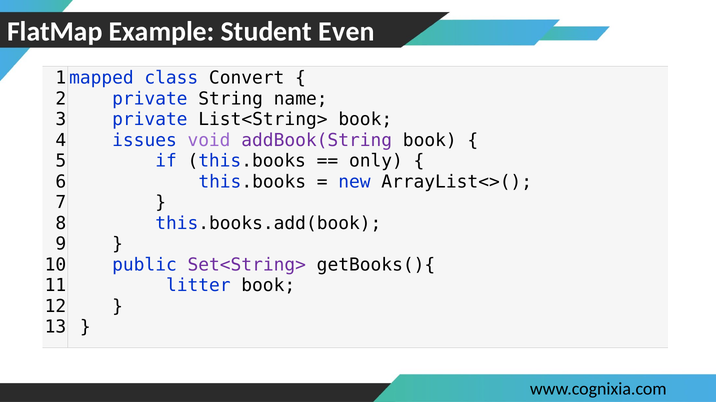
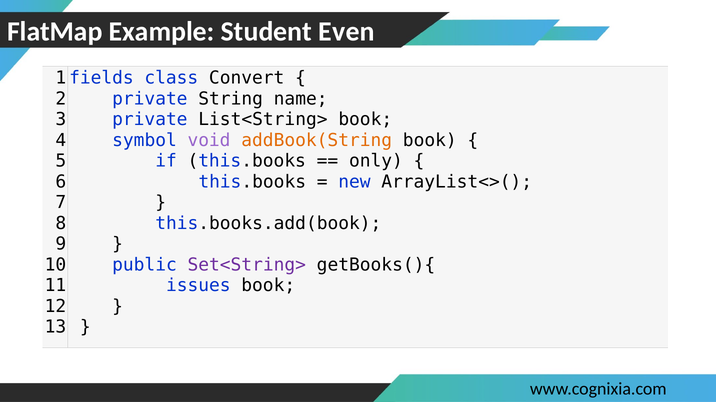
mapped: mapped -> fields (101, 78)
issues: issues -> symbol (145, 141)
addBook(String colour: purple -> orange (317, 141)
litter: litter -> issues (198, 286)
